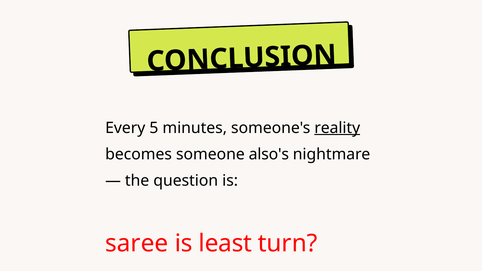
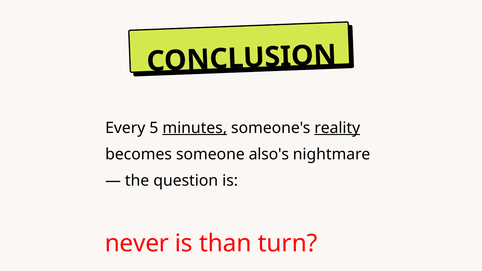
minutes underline: none -> present (195, 128)
saree: saree -> never (137, 244)
least: least -> than (225, 244)
